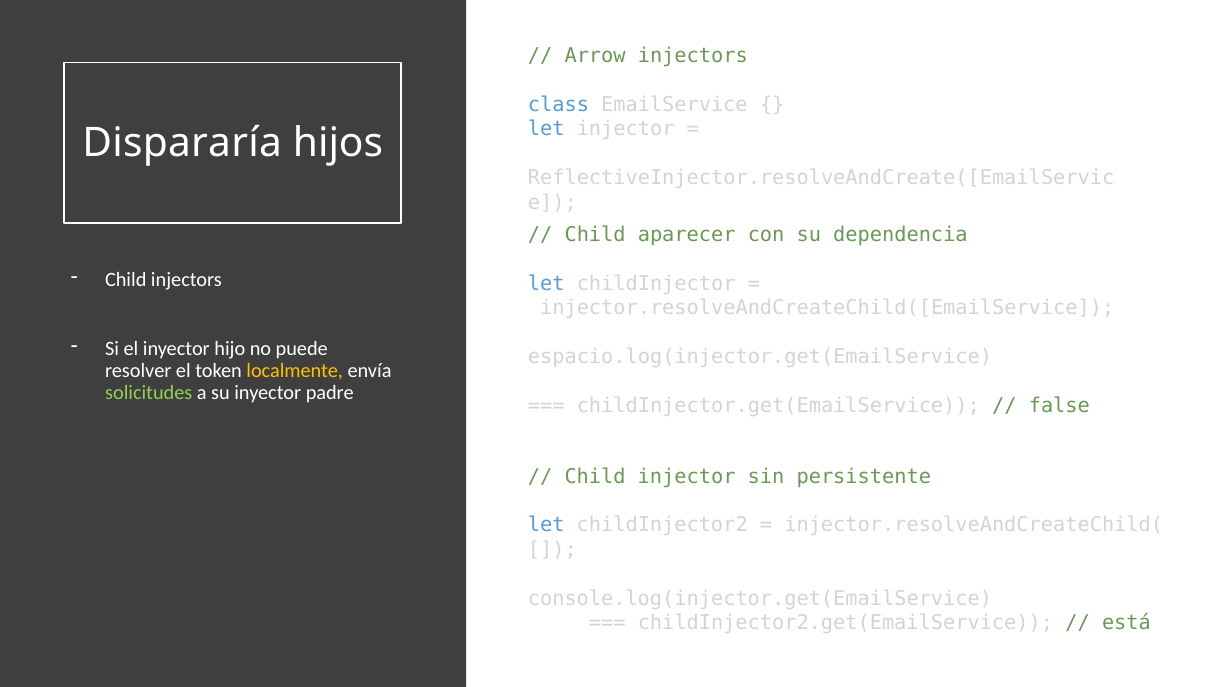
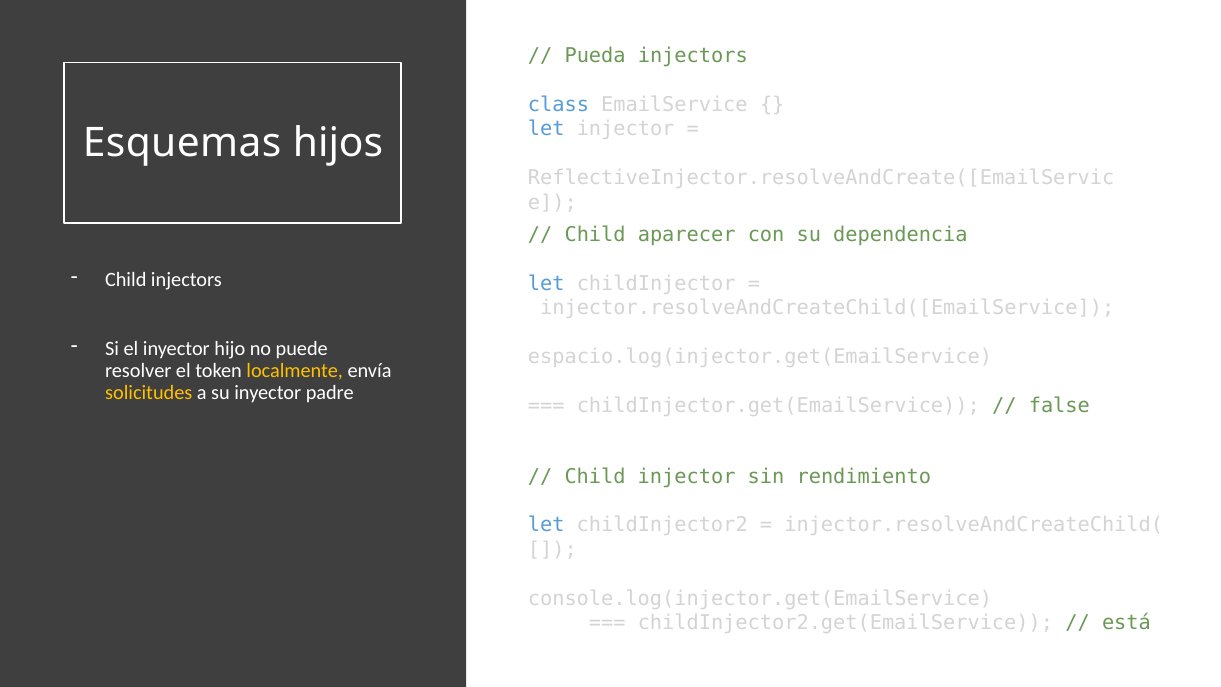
Arrow: Arrow -> Pueda (595, 56)
Dispararía: Dispararía -> Esquemas (182, 143)
solicitudes colour: light green -> yellow (149, 393)
persistente: persistente -> rendimiento (864, 476)
